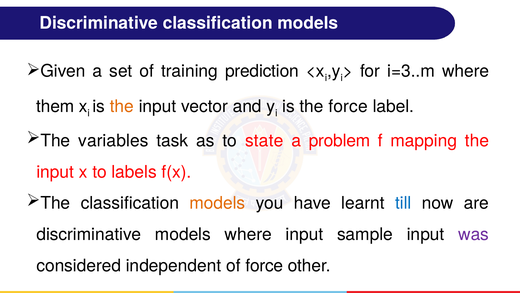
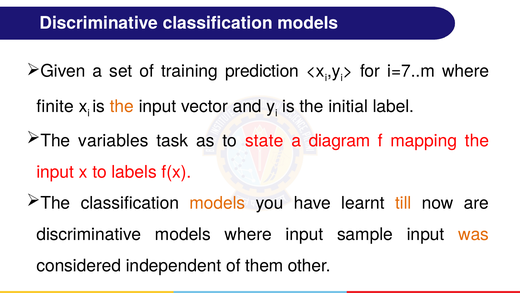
i=3..m: i=3..m -> i=7..m (411, 71)
them: them -> finite (55, 106)
the force: force -> initial (348, 106)
problem: problem -> diagram (340, 140)
till colour: blue -> orange (403, 203)
was colour: purple -> orange (474, 234)
of force: force -> them (264, 265)
